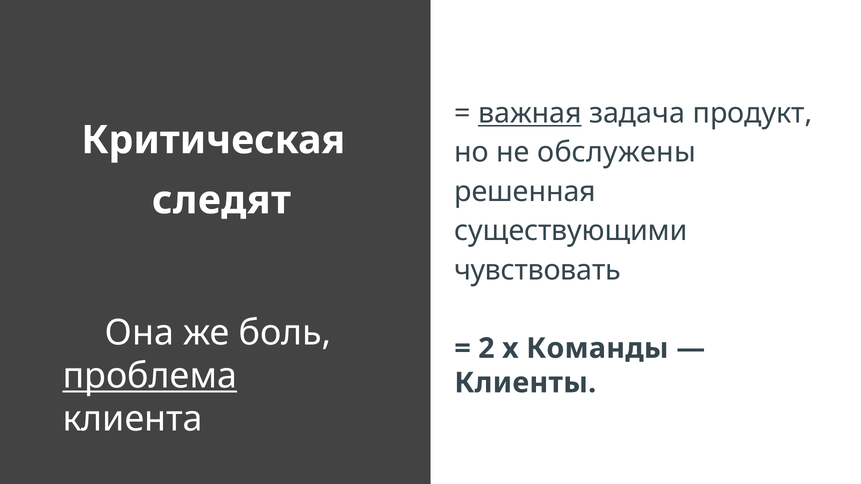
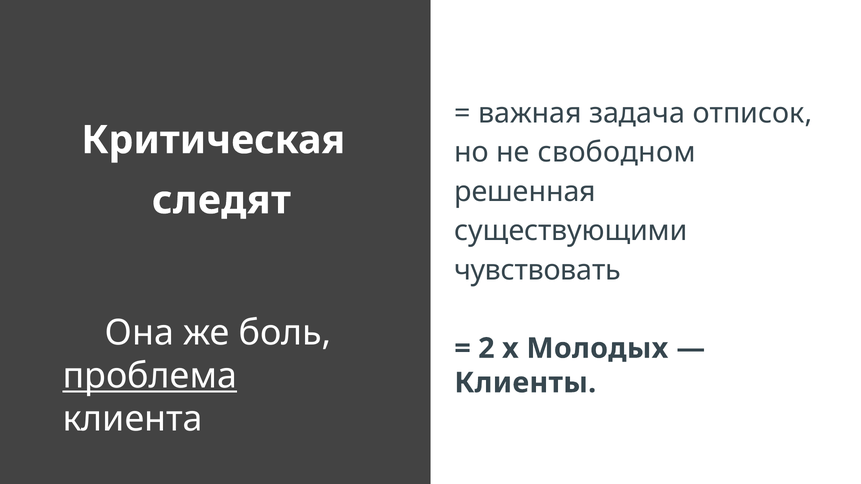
важная underline: present -> none (530, 113)
продукт: продукт -> отписок (752, 113)
обслужены: обслужены -> свободном (617, 153)
Команды: Команды -> Молодых (597, 349)
